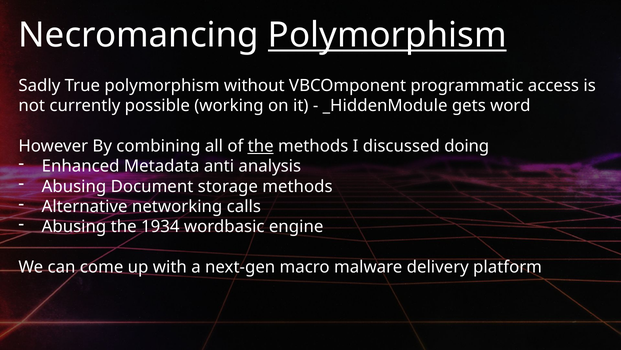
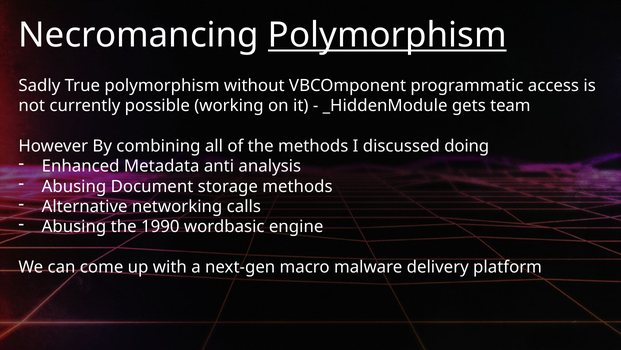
word: word -> team (510, 105)
the underline: present -> none (261, 146)
1934: 1934 -> 1990 (160, 226)
